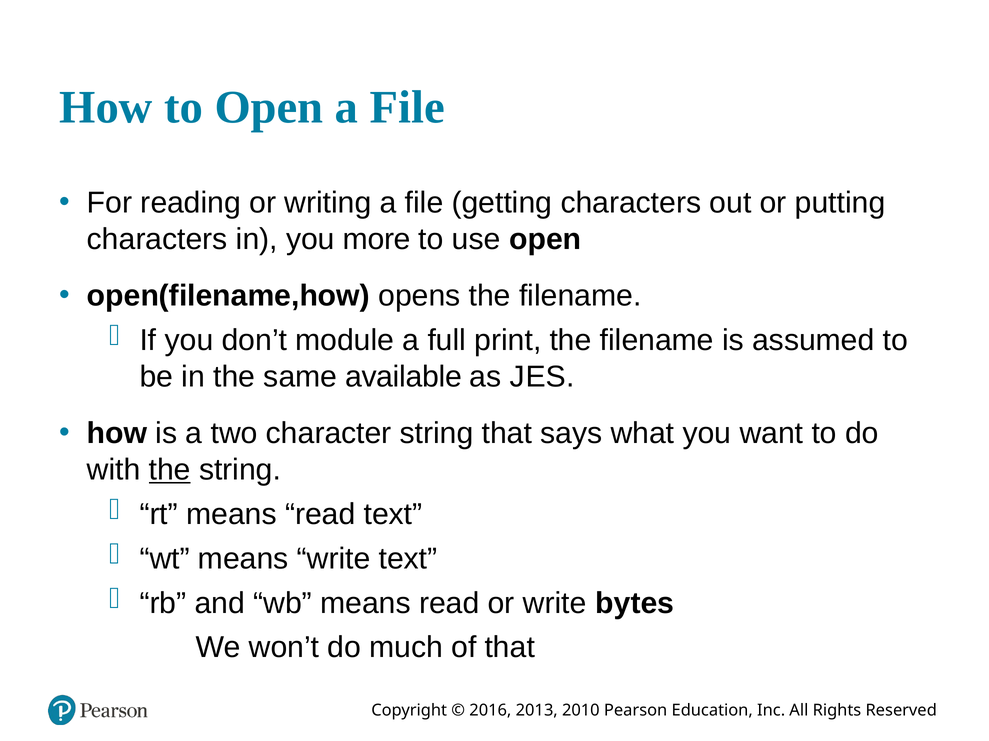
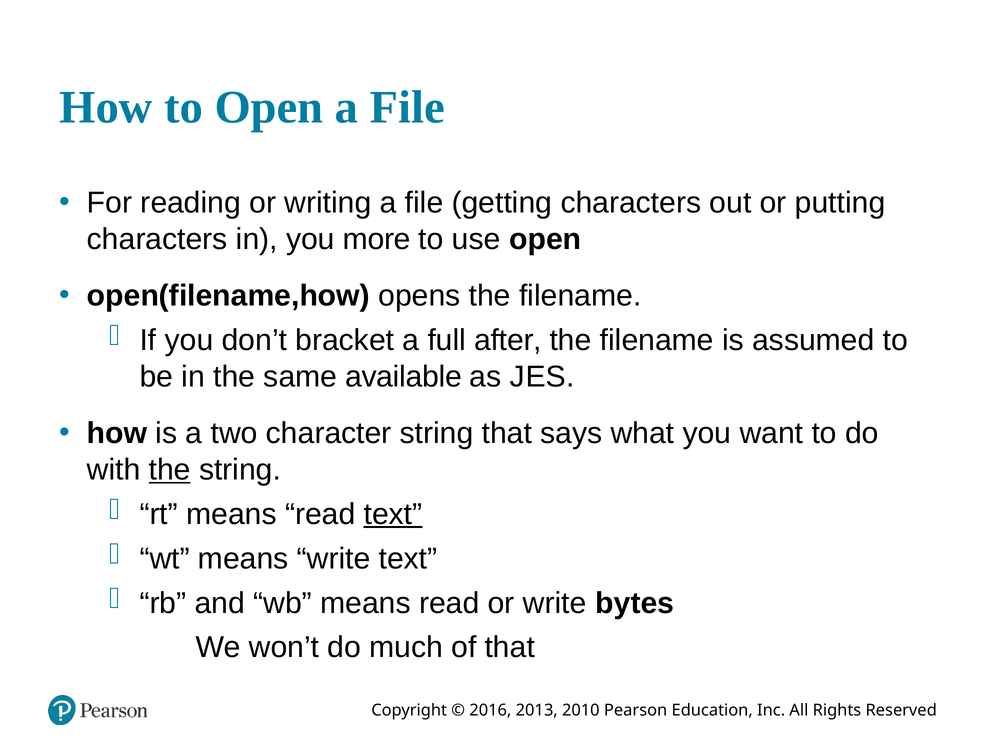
module: module -> bracket (345, 341)
print: print -> after (508, 341)
text underline: none -> present (393, 515)
